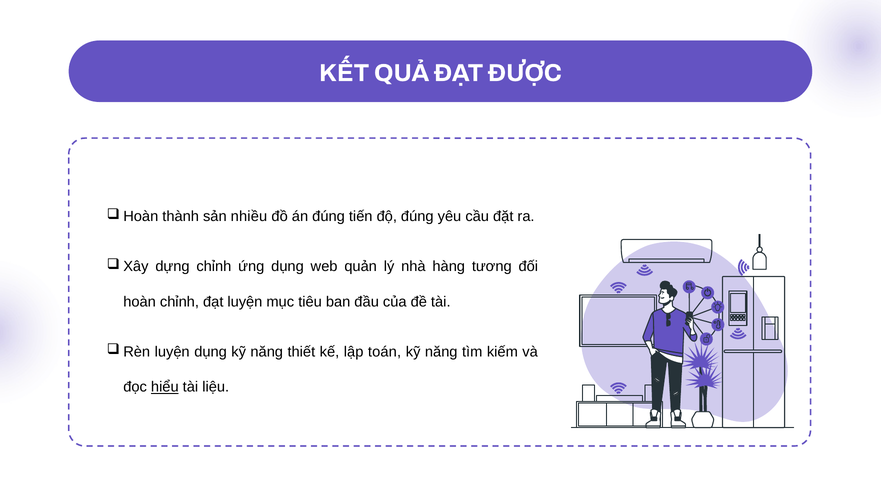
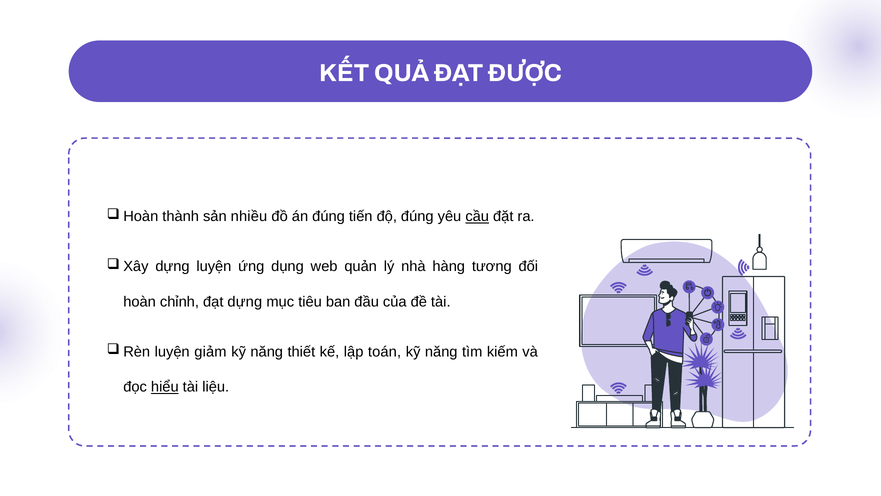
cầu underline: none -> present (477, 216)
dựng chỉnh: chỉnh -> luyện (214, 266)
đạt luyện: luyện -> dựng (245, 302)
luyện dụng: dụng -> giảm (210, 352)
